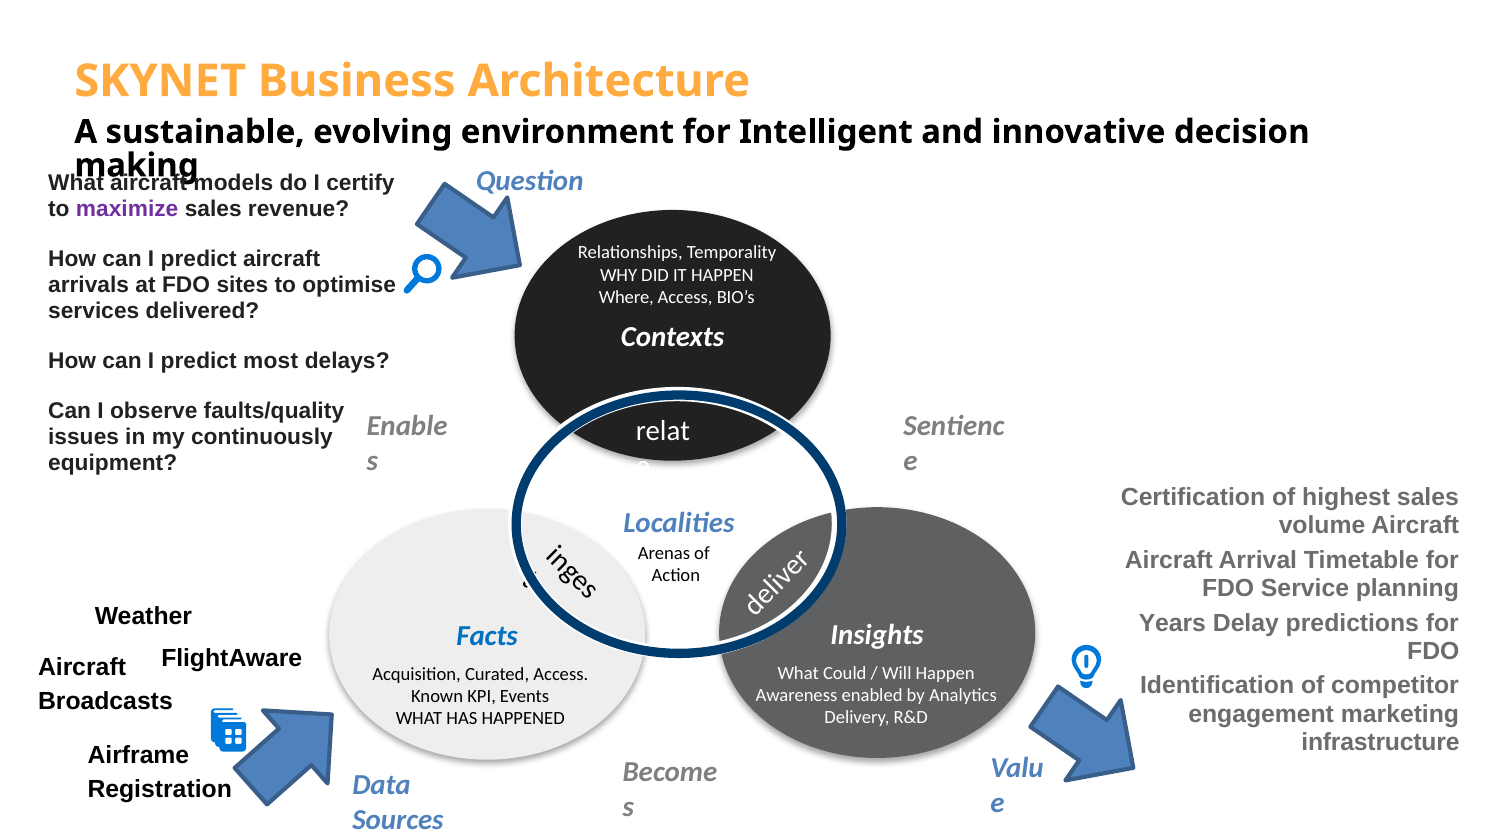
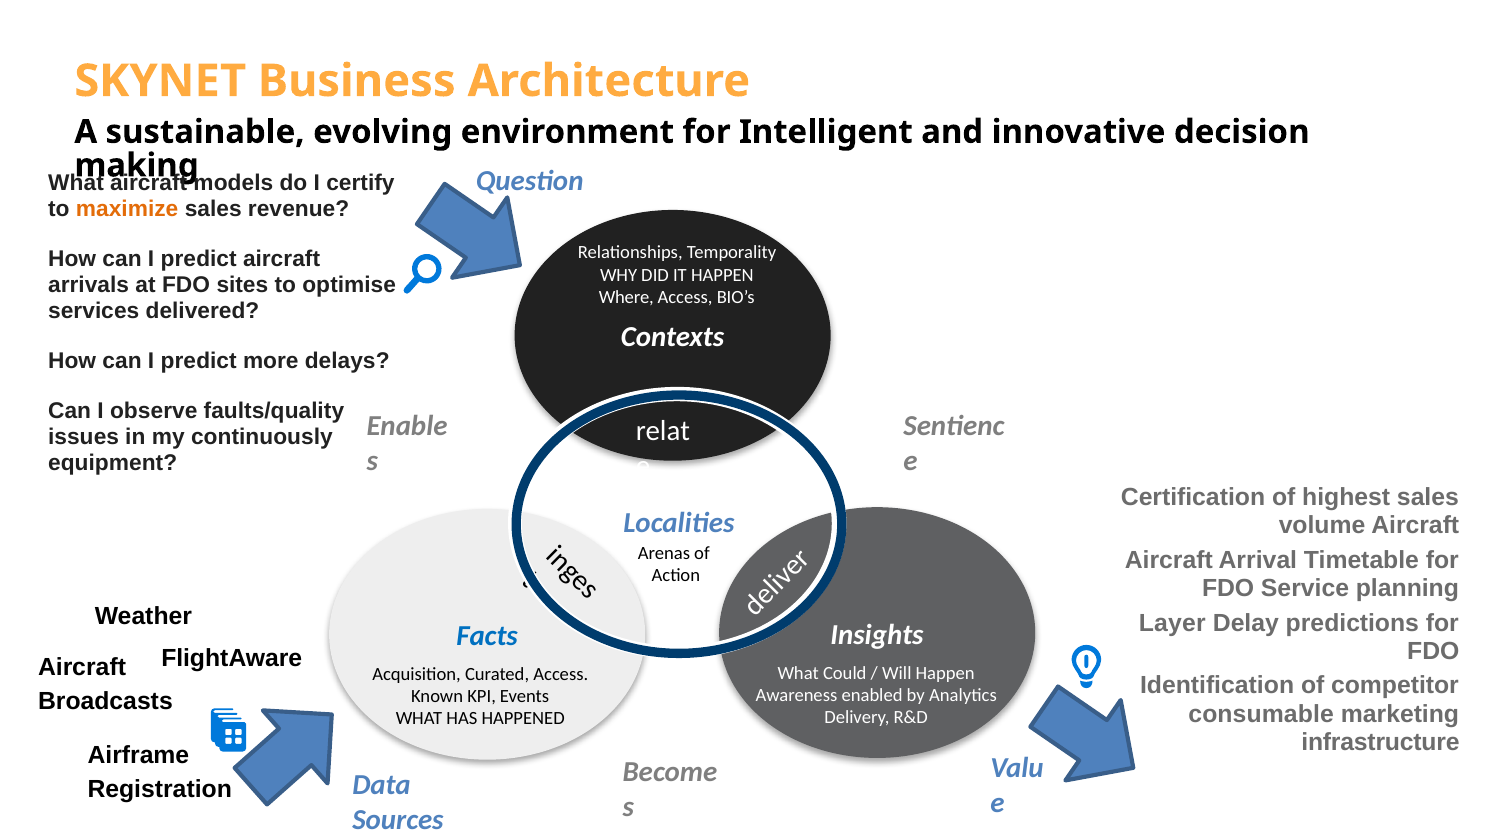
maximize colour: purple -> orange (127, 209)
most: most -> more (271, 361)
Years: Years -> Layer (1172, 623)
engagement: engagement -> consumable (1261, 714)
